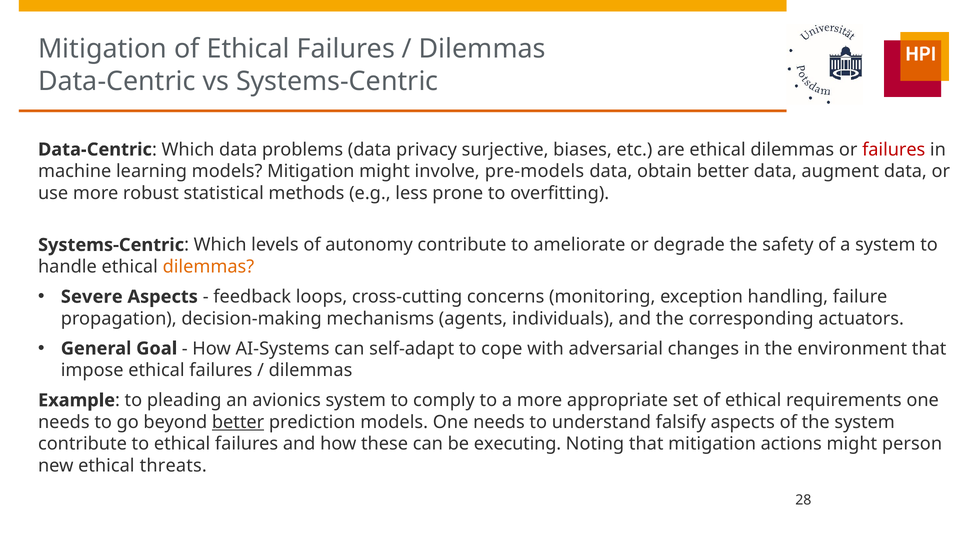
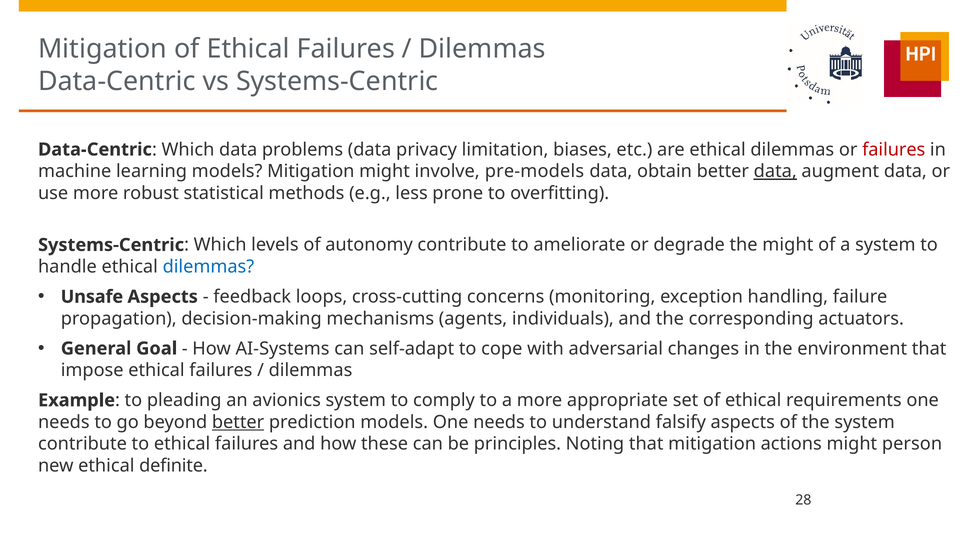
surjective: surjective -> limitation (505, 149)
data underline: none -> present (775, 171)
the safety: safety -> might (788, 245)
dilemmas colour: orange -> blue (208, 267)
Severe: Severe -> Unsafe (92, 297)
executing: executing -> principles (517, 444)
threats: threats -> definite (173, 465)
